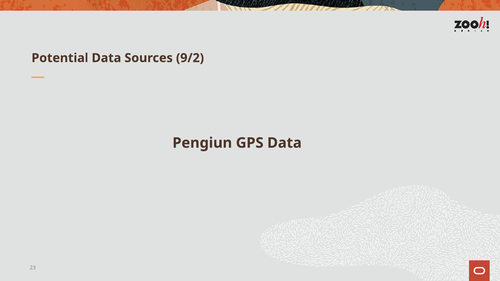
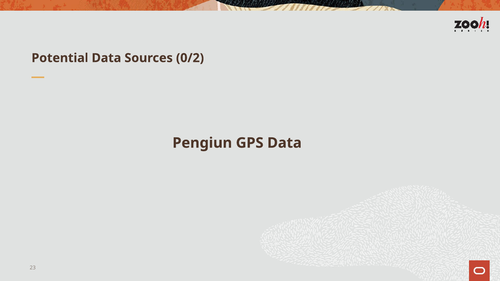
9/2: 9/2 -> 0/2 (190, 58)
